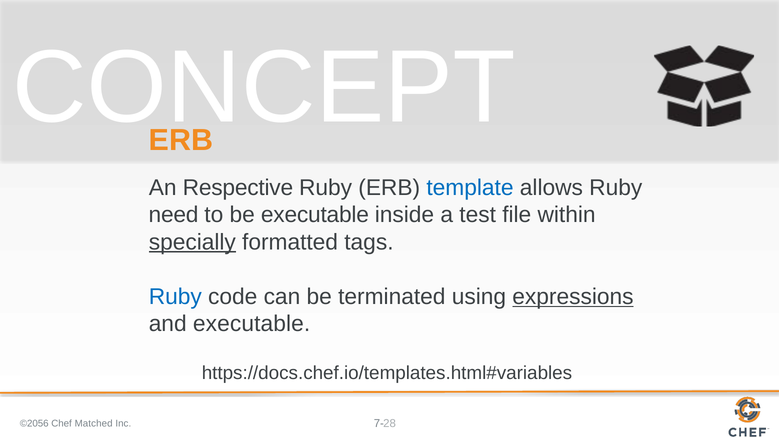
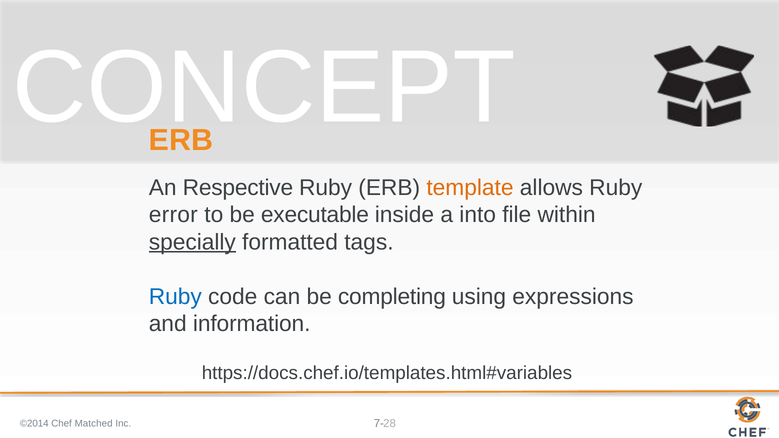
template colour: blue -> orange (470, 188)
need: need -> error (173, 215)
test: test -> into (478, 215)
terminated: terminated -> completing (392, 297)
expressions underline: present -> none (573, 297)
and executable: executable -> information (252, 324)
©2056: ©2056 -> ©2014 (34, 424)
